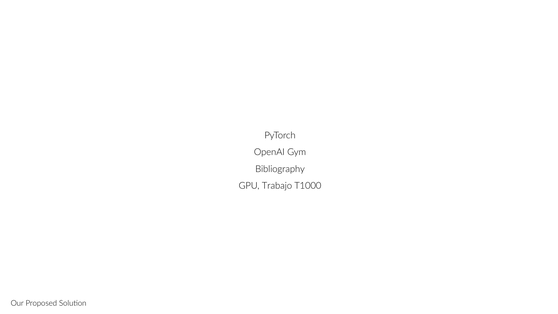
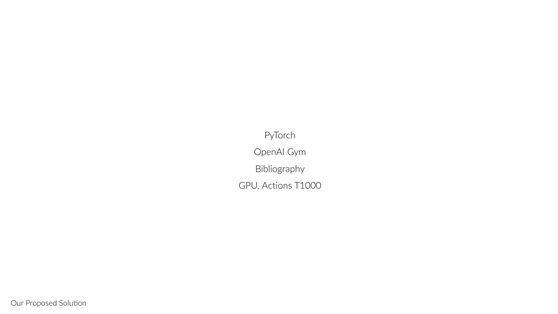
Trabajo: Trabajo -> Actions (277, 186)
